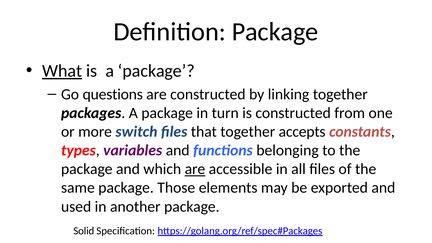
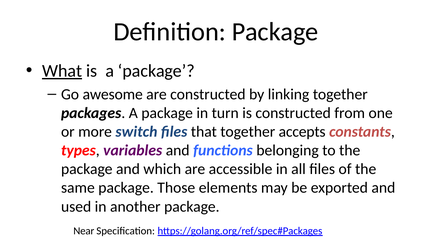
questions: questions -> awesome (113, 94)
are underline: present -> none (195, 169)
Solid: Solid -> Near (84, 231)
